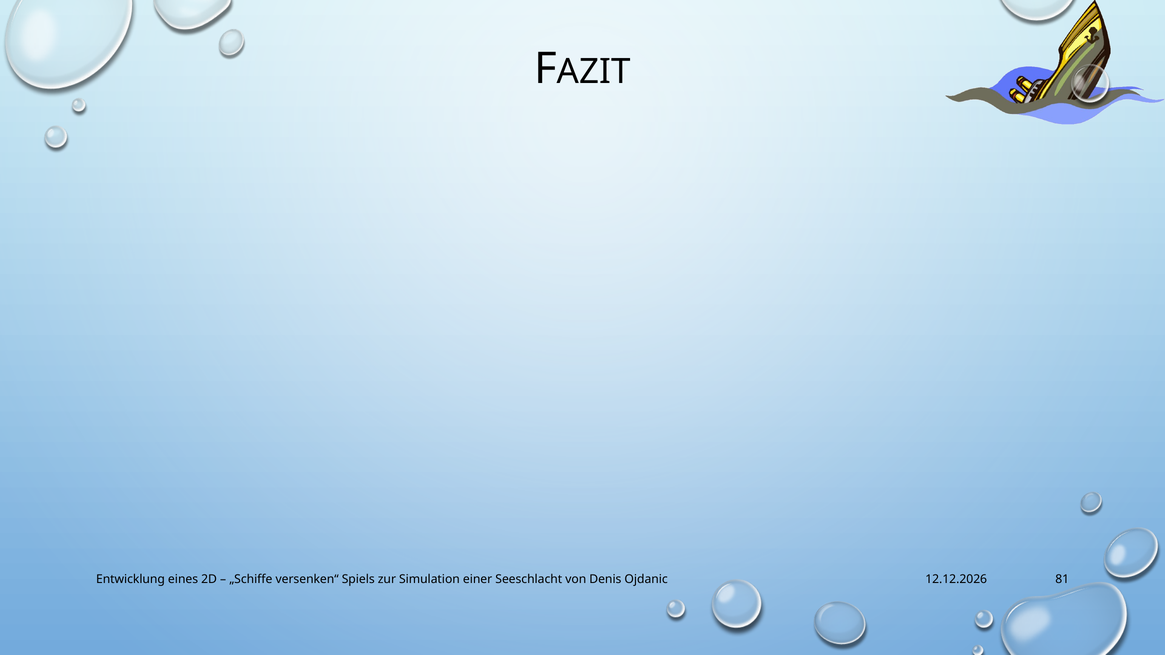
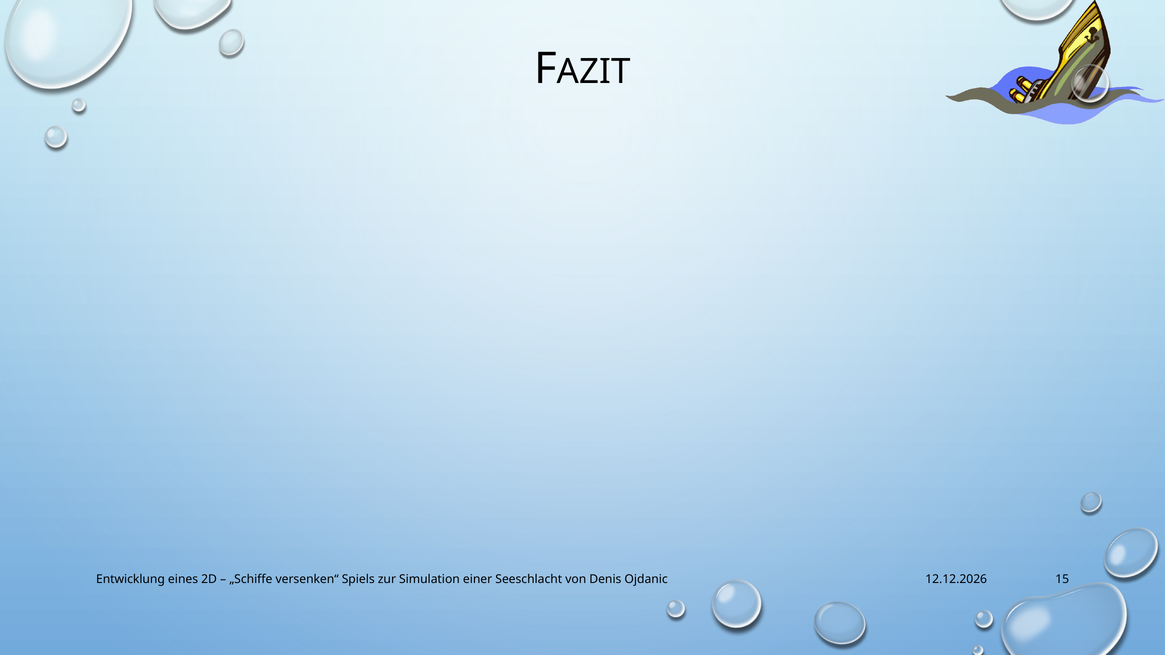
81: 81 -> 15 (1062, 579)
